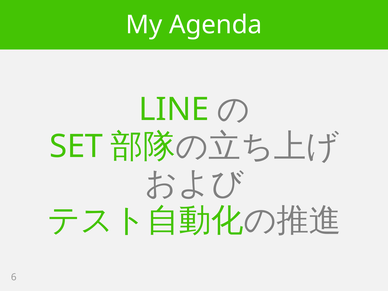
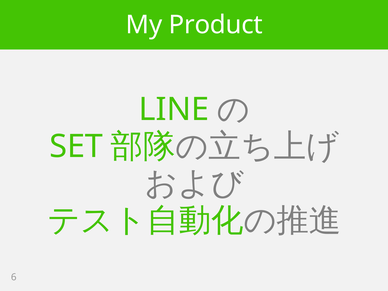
Agenda: Agenda -> Product (216, 25)
